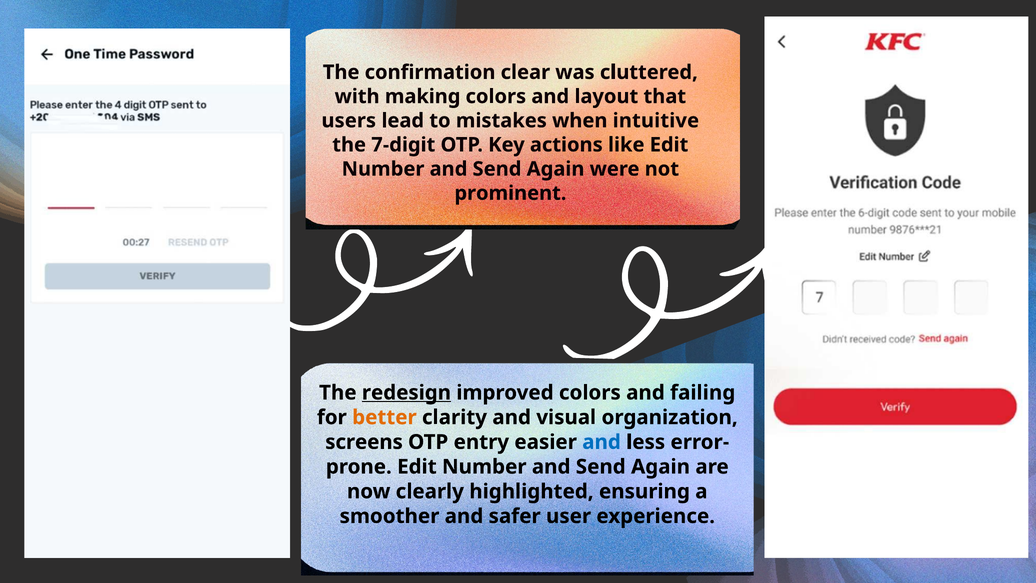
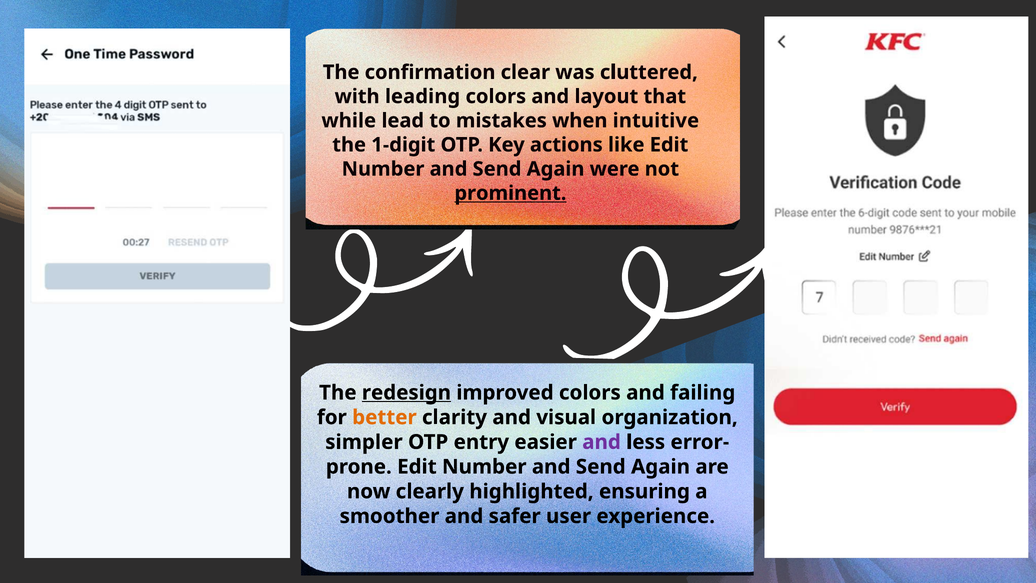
making: making -> leading (423, 96)
users: users -> while (349, 121)
7-digit: 7-digit -> 1-digit (403, 145)
prominent underline: none -> present (510, 193)
screens: screens -> simpler (364, 442)
and colour: blue -> purple (602, 442)
